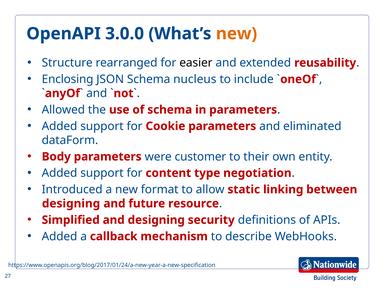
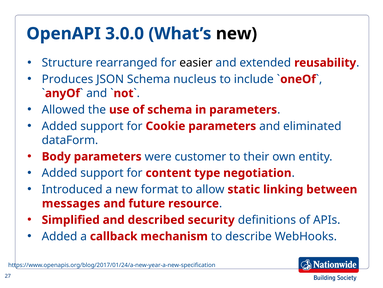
new colour: orange -> black (236, 34)
Enclosing: Enclosing -> Produces (68, 79)
designing: designing -> messages (71, 203)
and designing: designing -> described (156, 219)
